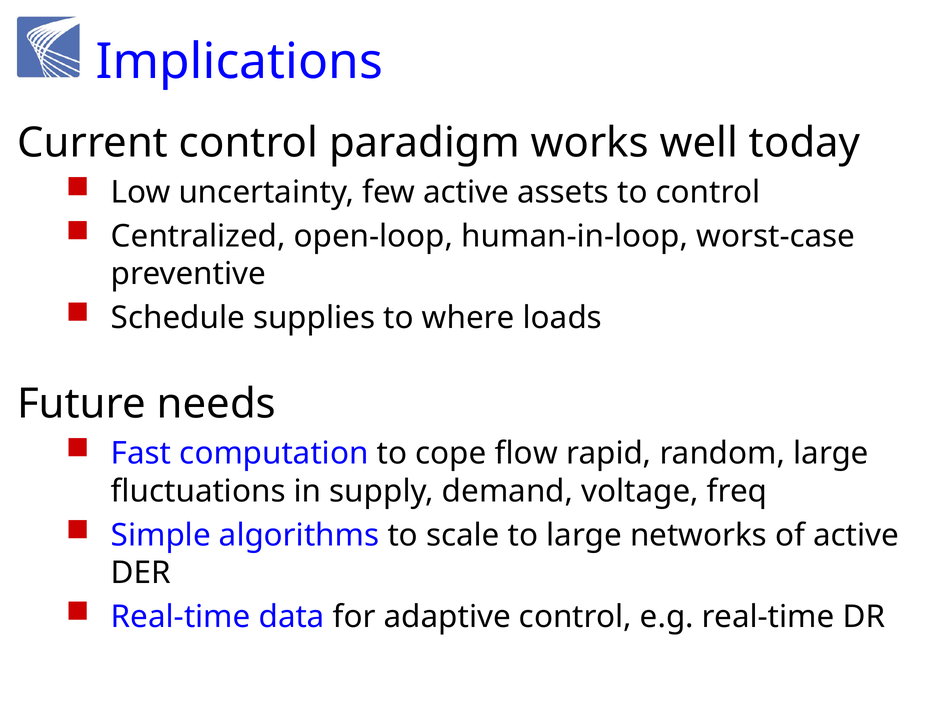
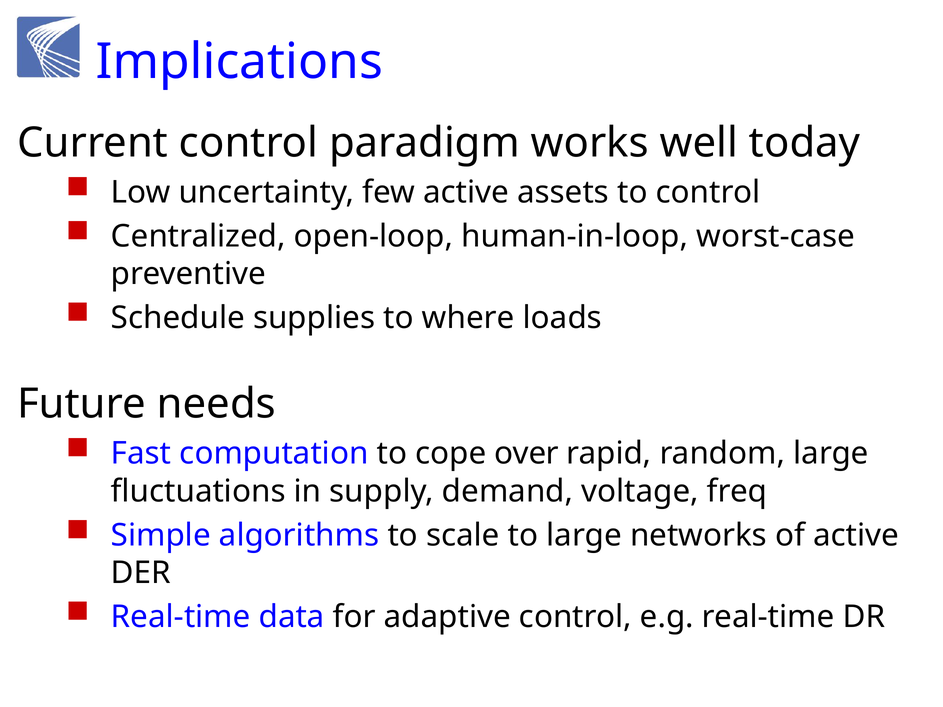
flow: flow -> over (527, 454)
